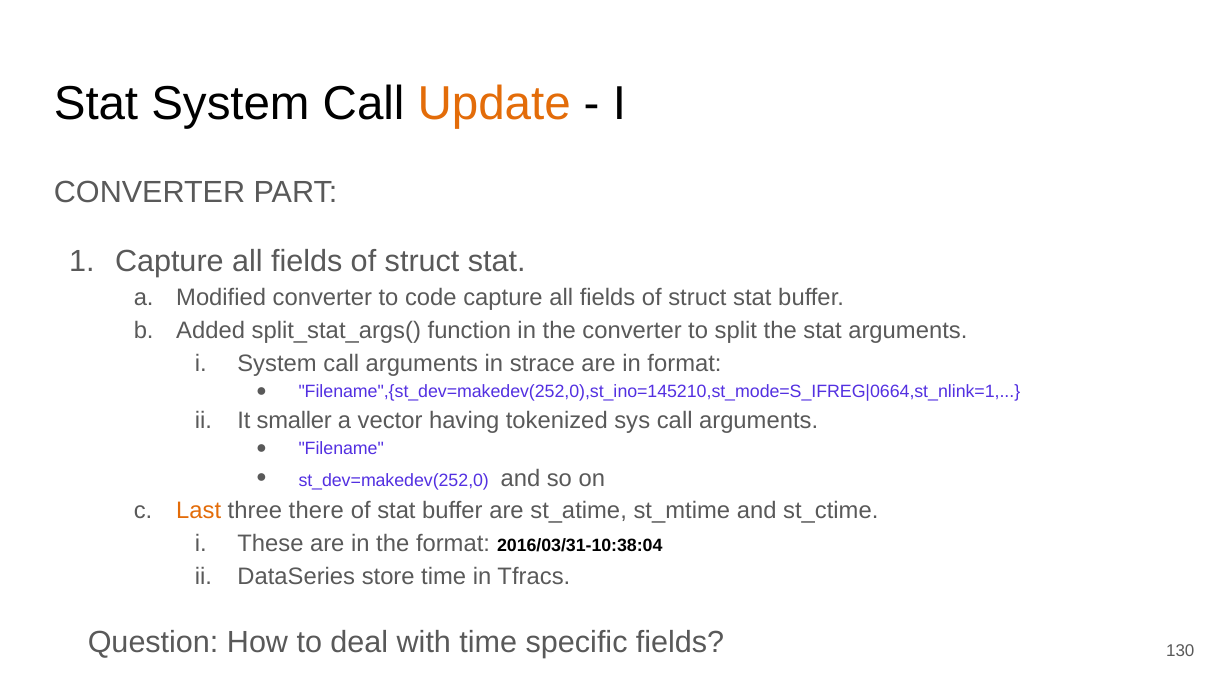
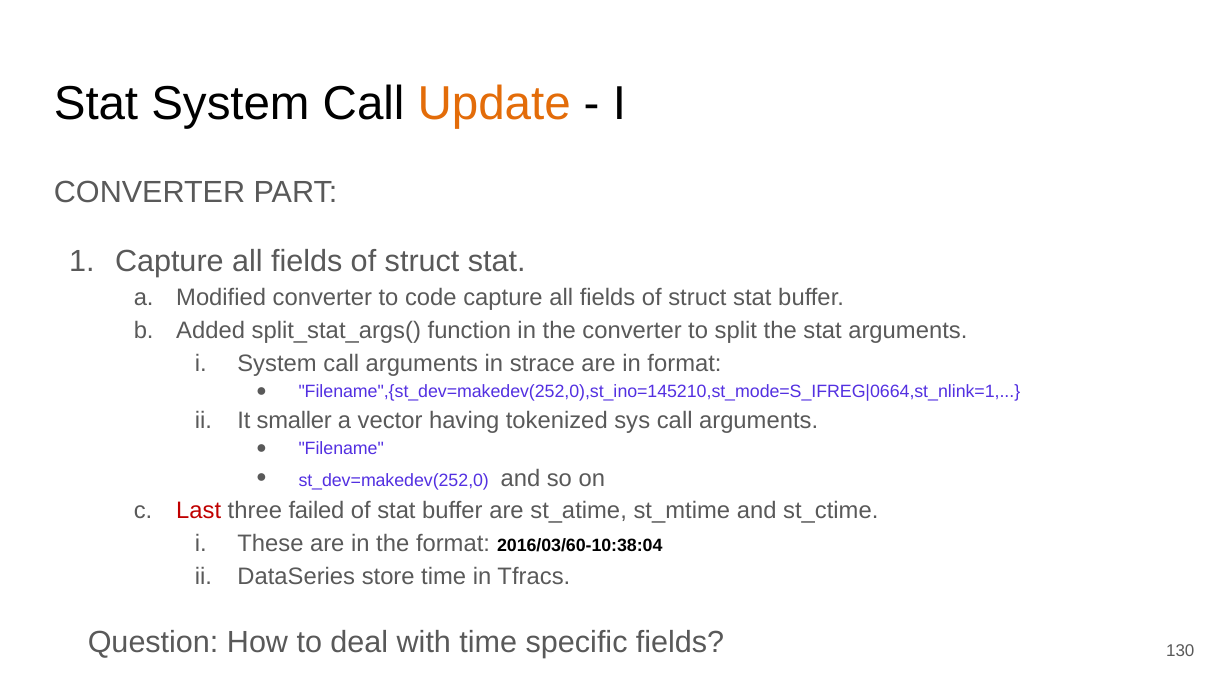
Last colour: orange -> red (199, 511)
there: there -> failed (316, 511)
2016/03/31-10:38:04: 2016/03/31-10:38:04 -> 2016/03/60-10:38:04 (580, 546)
